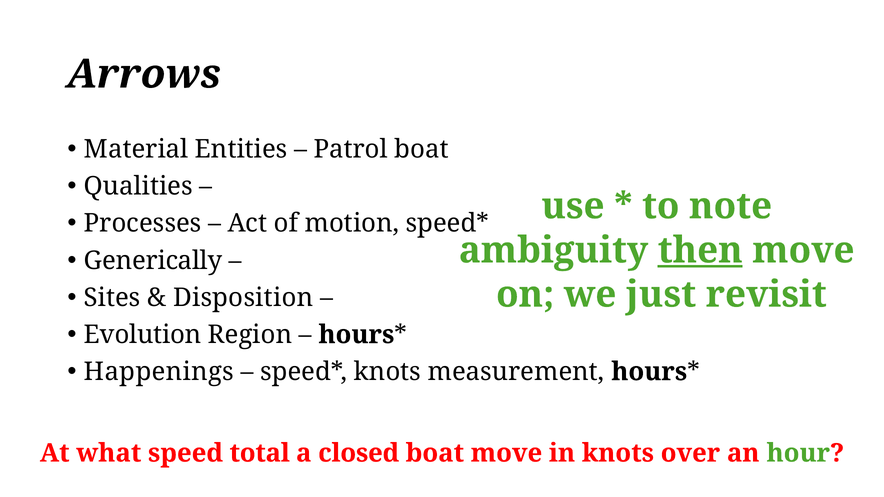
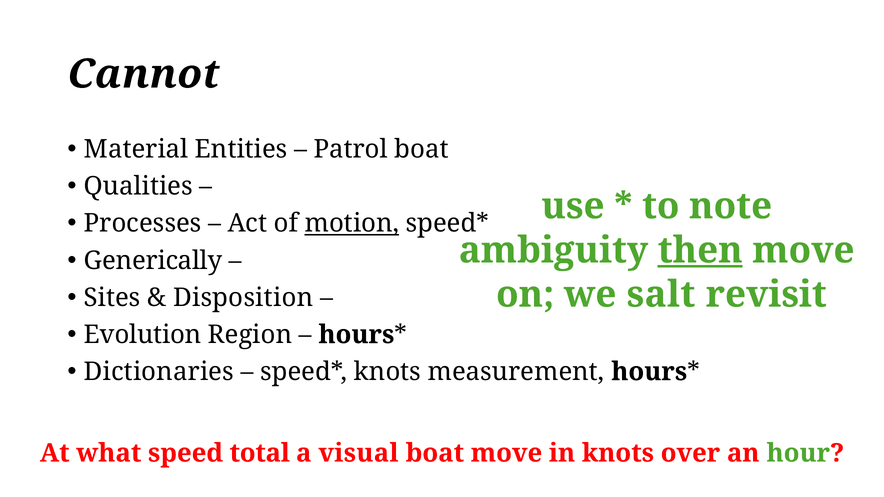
Arrows: Arrows -> Cannot (143, 74)
motion underline: none -> present (352, 224)
just: just -> salt (661, 295)
Happenings: Happenings -> Dictionaries (159, 372)
closed: closed -> visual (358, 453)
